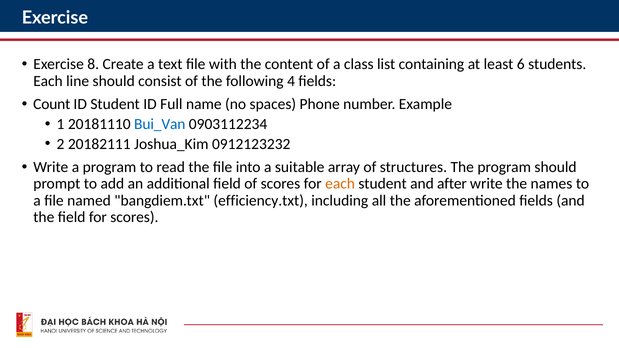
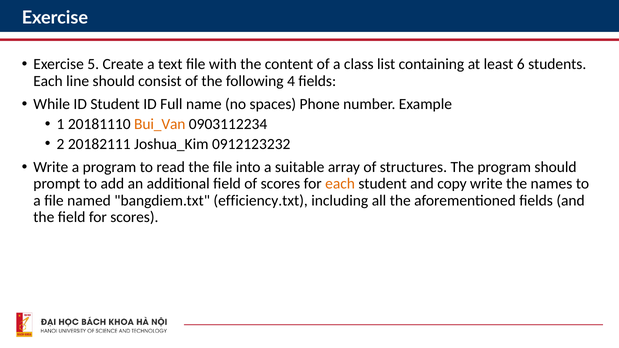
8: 8 -> 5 (93, 64)
Count: Count -> While (52, 104)
Bui_Van colour: blue -> orange (160, 124)
after: after -> copy (452, 184)
